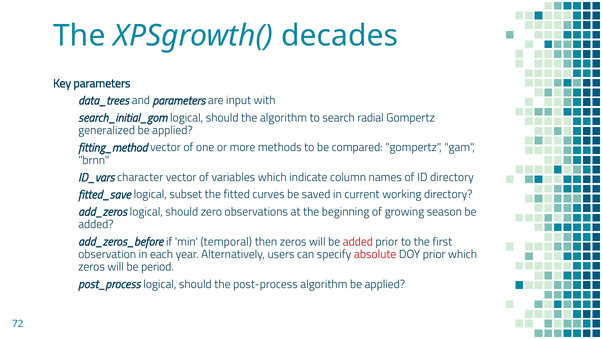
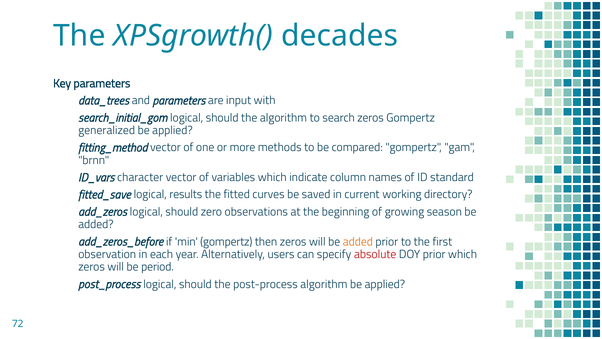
search radial: radial -> zeros (371, 118)
ID directory: directory -> standard (452, 177)
subset: subset -> results (186, 194)
min temporal: temporal -> gompertz (226, 241)
added colour: red -> orange (358, 241)
